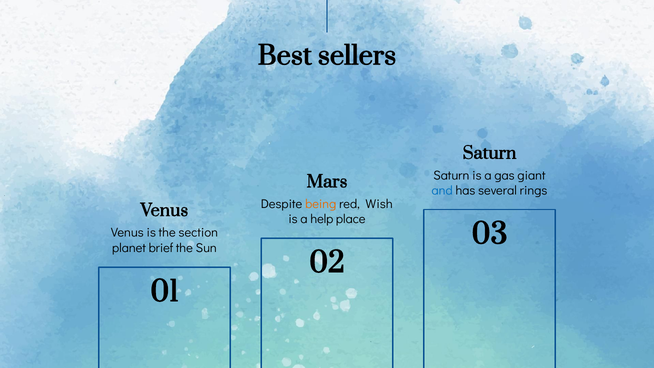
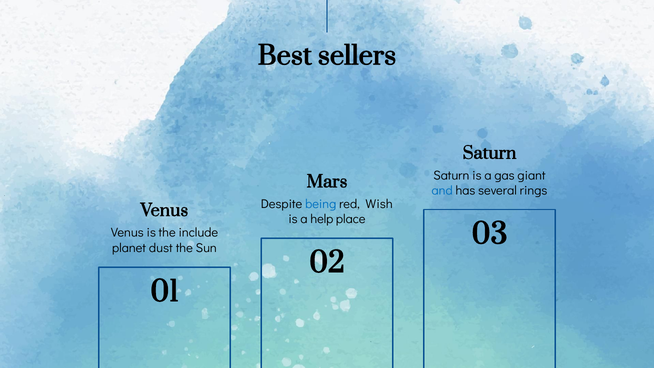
being colour: orange -> blue (321, 204)
section: section -> include (198, 233)
brief: brief -> dust (161, 248)
